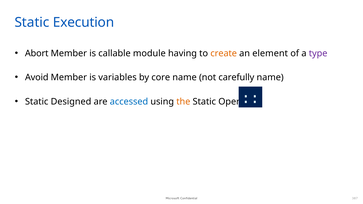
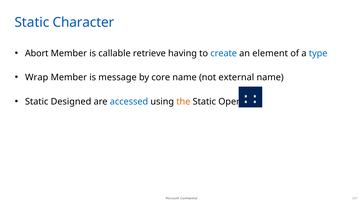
Execution: Execution -> Character (84, 22)
module: module -> retrieve (149, 54)
create colour: orange -> blue (224, 54)
type colour: purple -> blue (318, 54)
Avoid: Avoid -> Wrap (37, 78)
variables: variables -> message (118, 78)
carefully: carefully -> external (236, 78)
